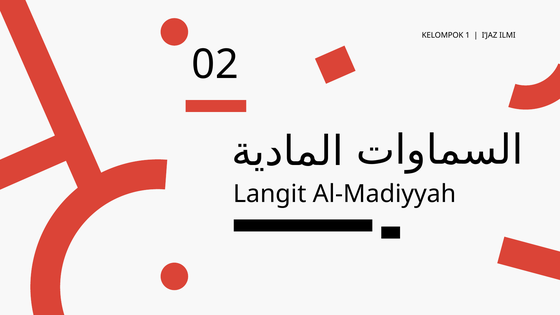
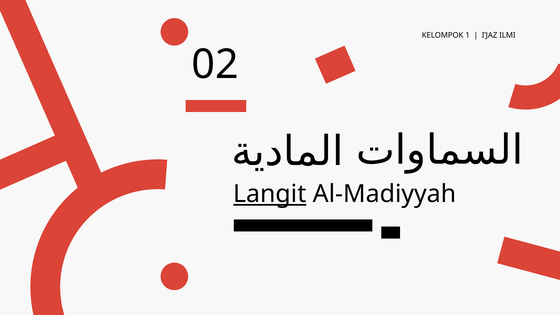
Langit underline: none -> present (270, 194)
